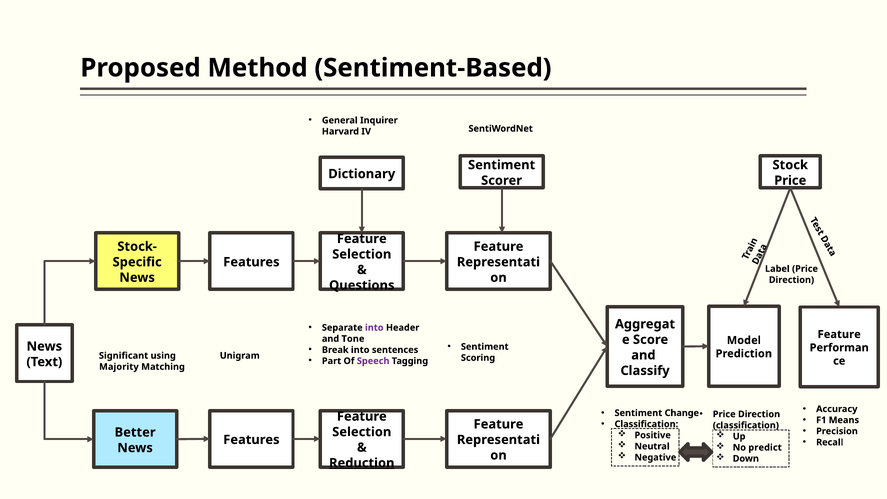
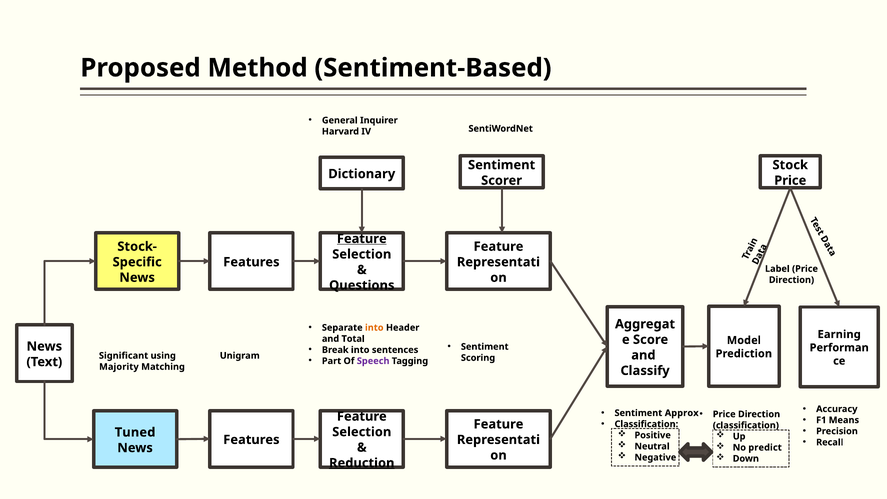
Feature underline: none -> present (362, 239)
into colour: purple -> orange (374, 328)
Feature: Feature -> Earning (839, 334)
Tone: Tone -> Total (353, 339)
Change: Change -> Approx (682, 413)
Better: Better -> Tuned (135, 432)
